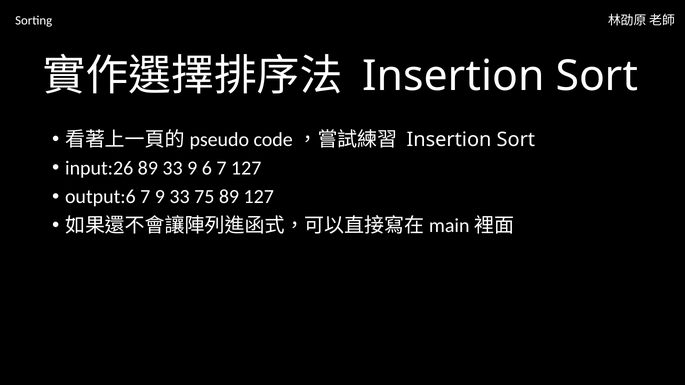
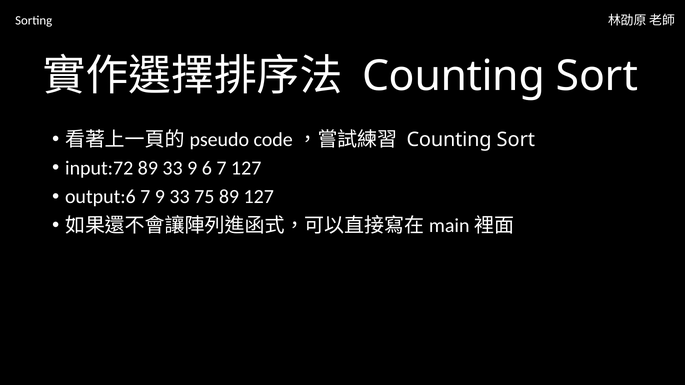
Insertion: Insertion -> Counting (454, 76)
Insertion: Insertion -> Counting (449, 140)
input:26: input:26 -> input:72 (99, 168)
